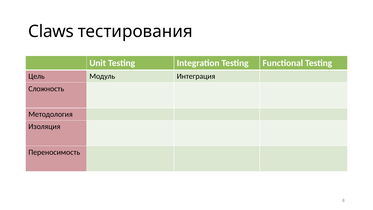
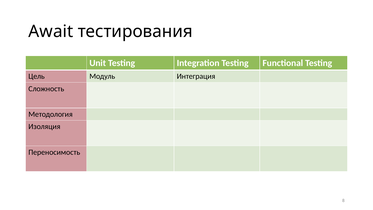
Claws: Claws -> Await (51, 31)
